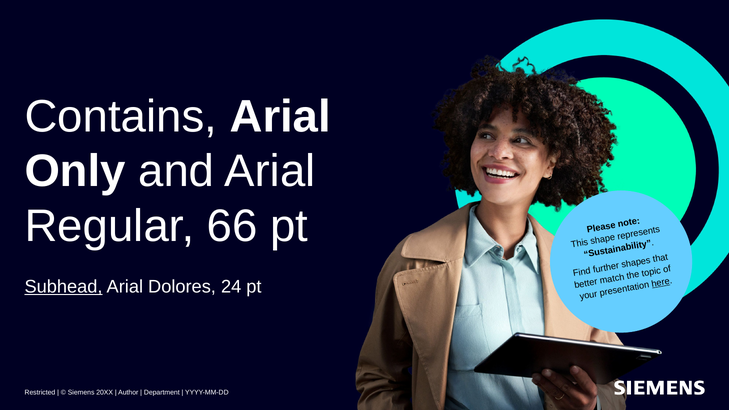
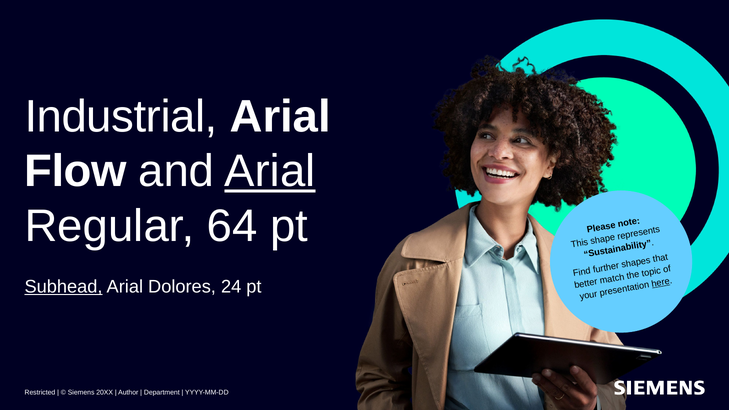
Contains: Contains -> Industrial (121, 117)
Only: Only -> Flow (75, 171)
Arial underline: none -> present (270, 171)
66: 66 -> 64 (232, 226)
